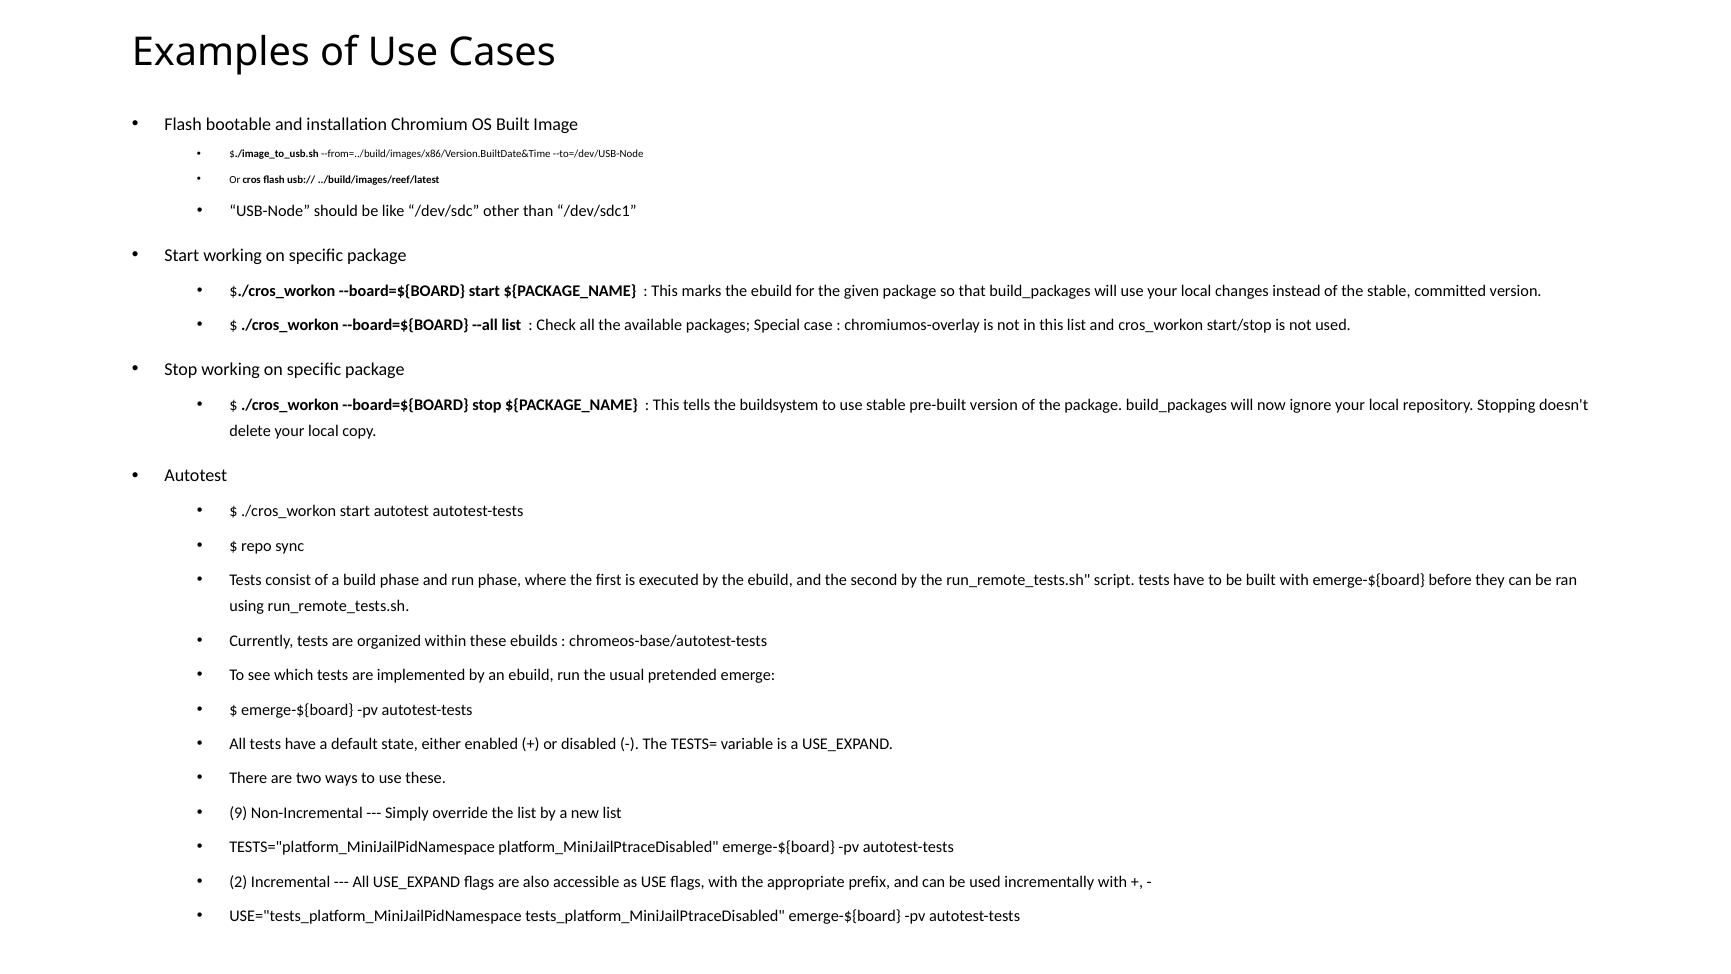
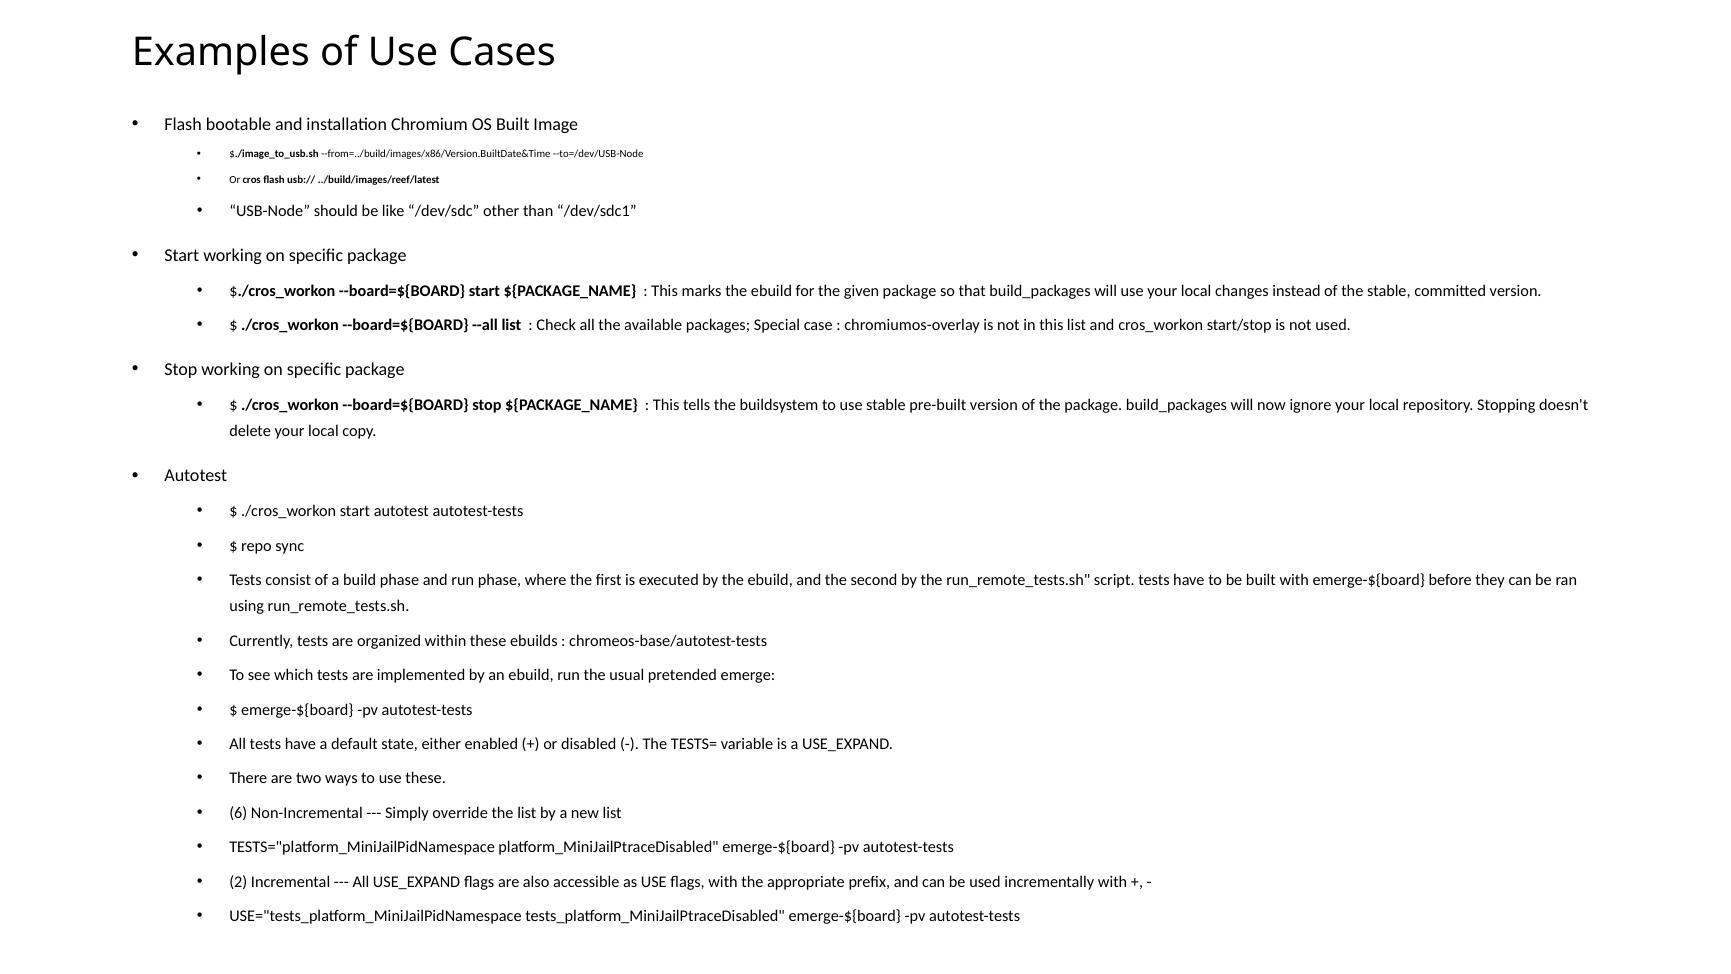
9: 9 -> 6 (238, 813)
